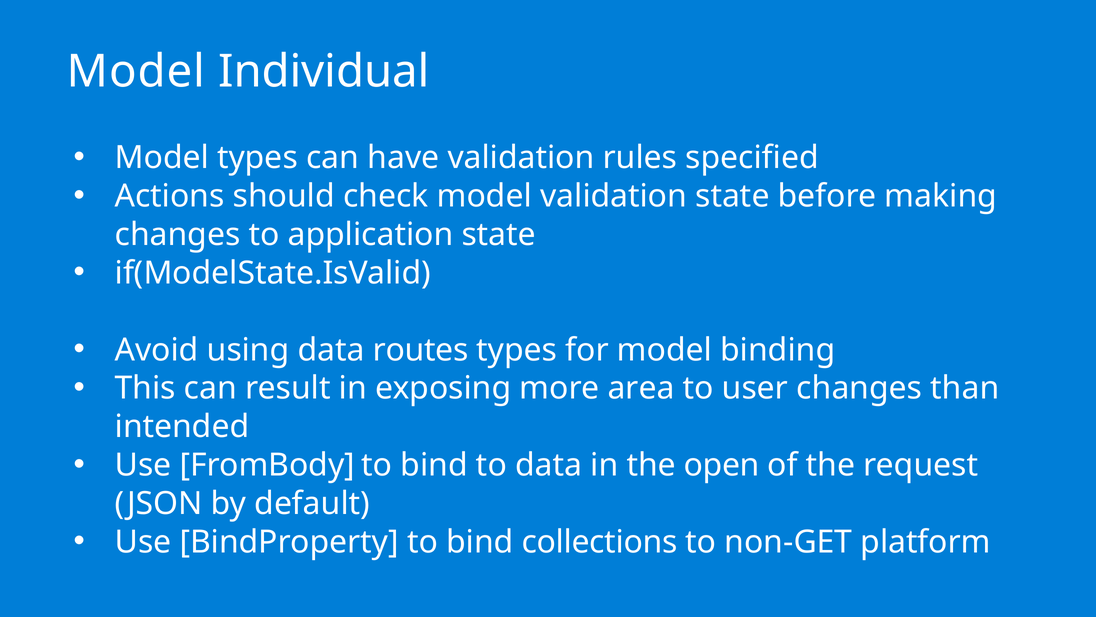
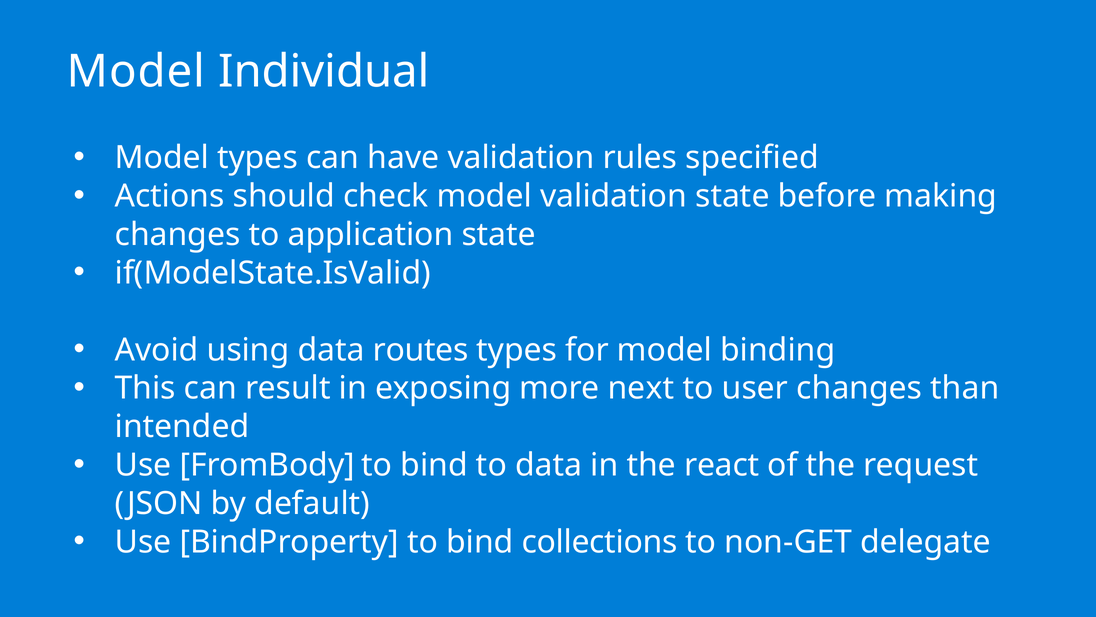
area: area -> next (641, 388)
open: open -> react (722, 465)
platform: platform -> delegate (926, 542)
